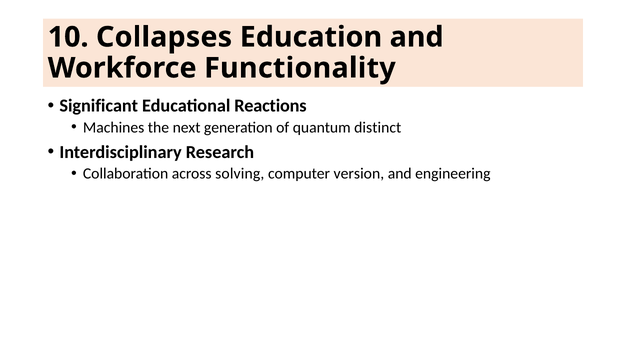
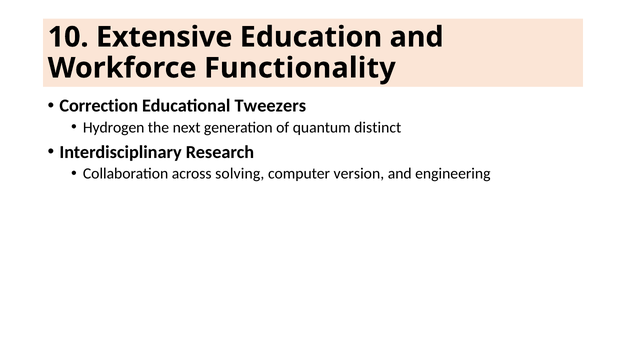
Collapses: Collapses -> Extensive (164, 37)
Significant: Significant -> Correction (99, 106)
Reactions: Reactions -> Tweezers (270, 106)
Machines: Machines -> Hydrogen (114, 127)
